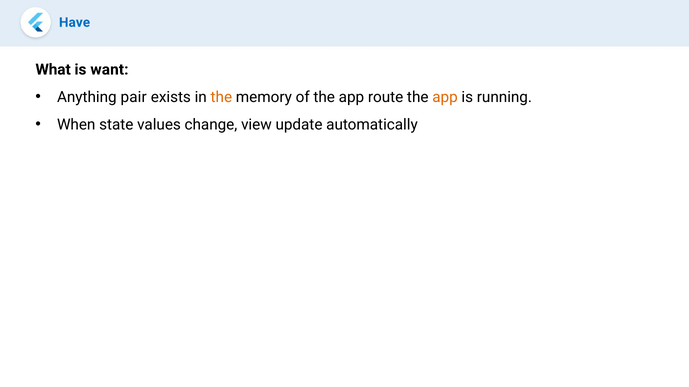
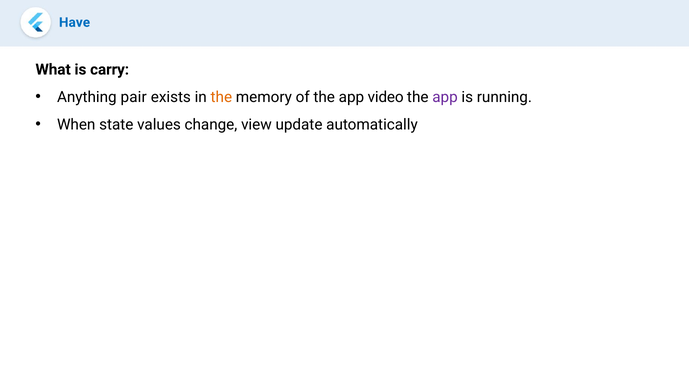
want: want -> carry (110, 70)
route: route -> video (386, 97)
app colour: orange -> purple (445, 97)
